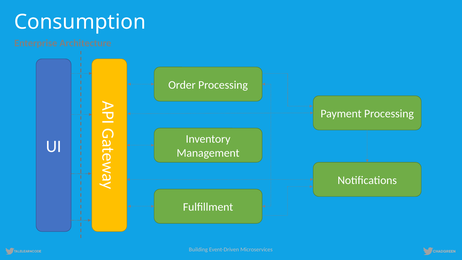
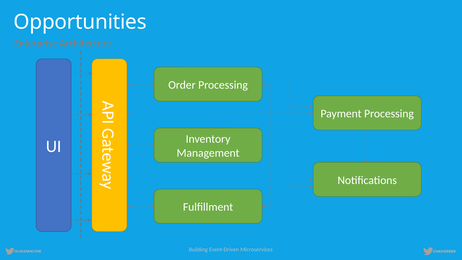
Consumption: Consumption -> Opportunities (80, 22)
